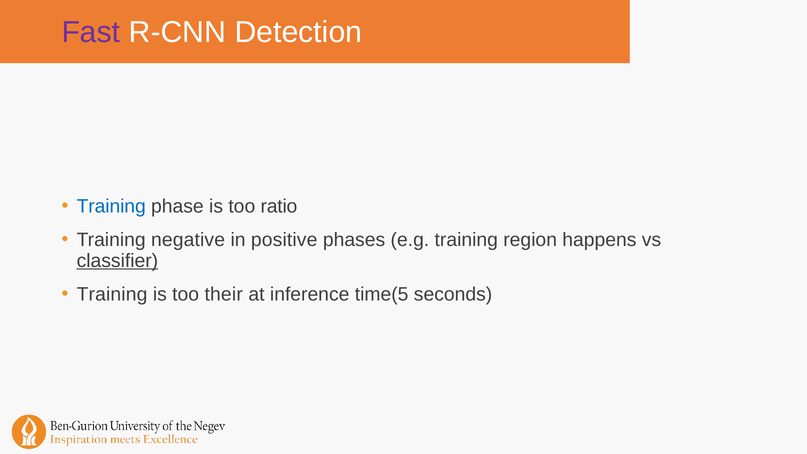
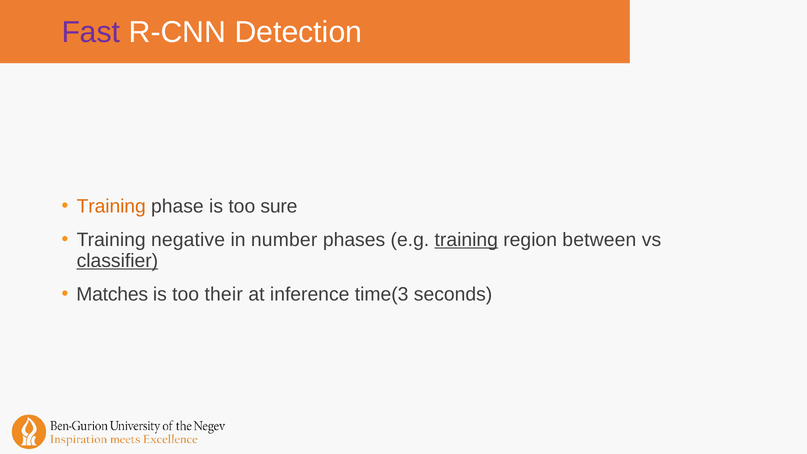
Training colour: blue -> orange (111, 206)
ratio: ratio -> sure (279, 206)
positive: positive -> number (284, 240)
training underline: none -> present (466, 240)
happens: happens -> between (599, 240)
Training: Training -> Matches (112, 294)
time(5: time(5 -> time(3 (382, 294)
